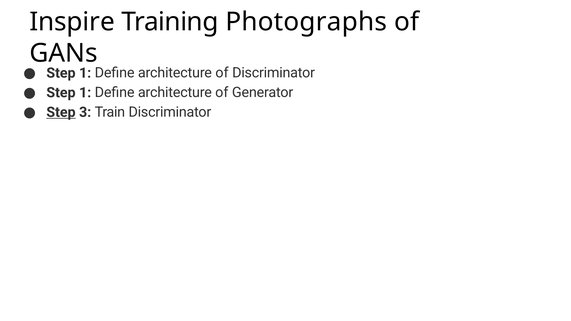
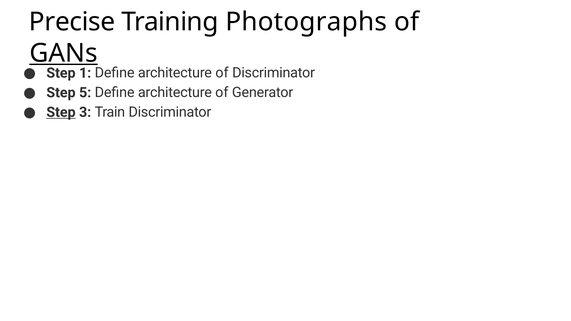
Inspire: Inspire -> Precise (72, 22)
GANs underline: none -> present (64, 53)
1: 1 -> 5 (85, 93)
